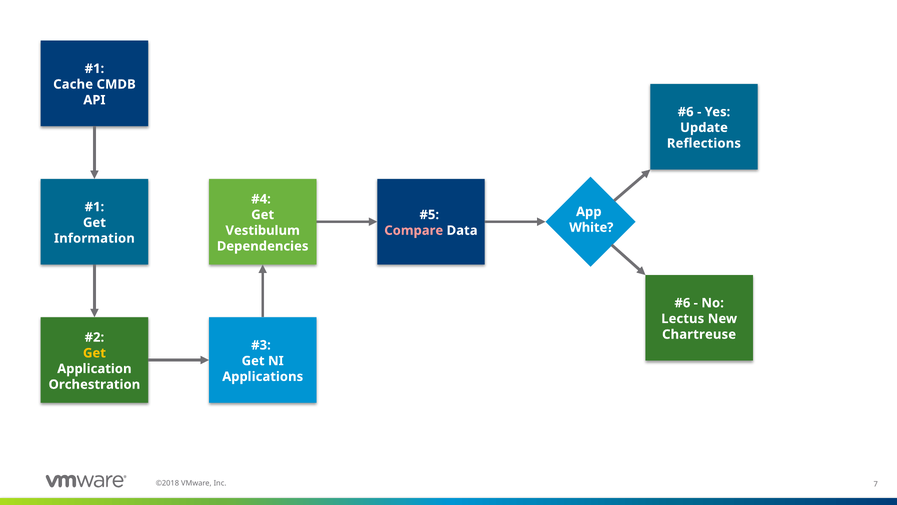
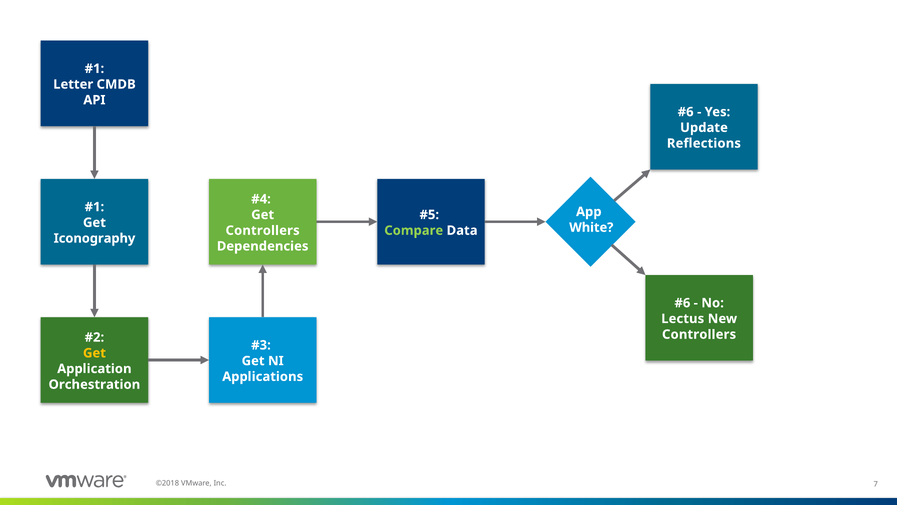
Cache: Cache -> Letter (73, 84)
Vestibulum: Vestibulum -> Controllers (263, 230)
Compare colour: pink -> light green (414, 230)
Information: Information -> Iconography (95, 238)
Chartreuse: Chartreuse -> Controllers (699, 334)
